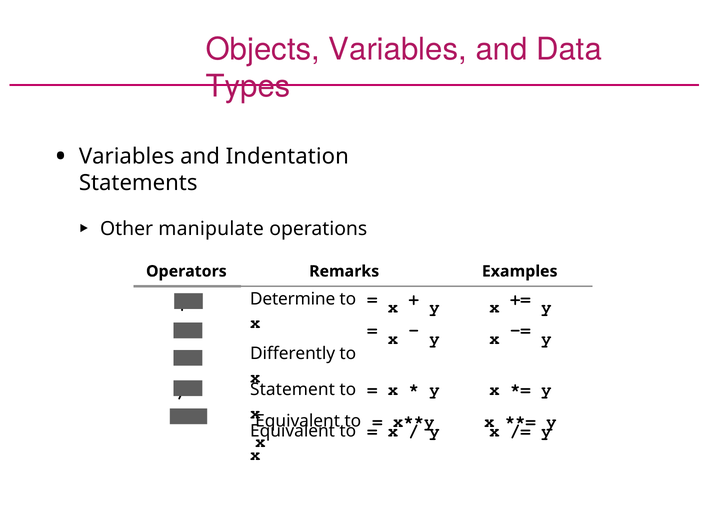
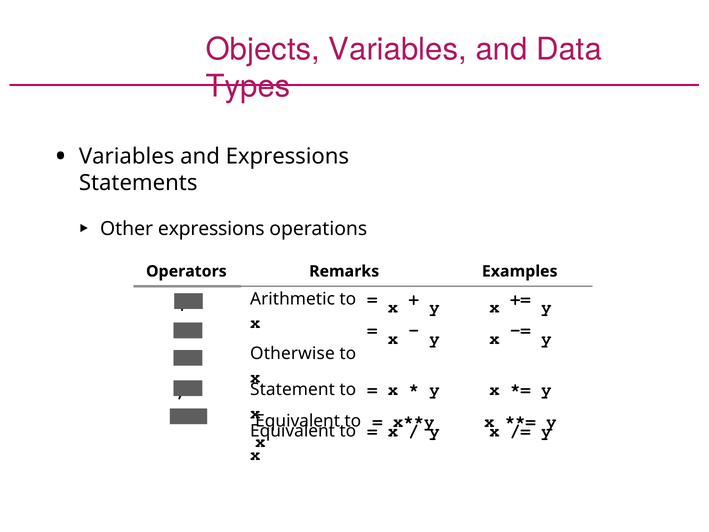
and Indentation: Indentation -> Expressions (287, 156)
Other manipulate: manipulate -> expressions (211, 229)
Determine: Determine -> Arithmetic (293, 299)
Diﬀerently: Diﬀerently -> Otherwise (292, 353)
